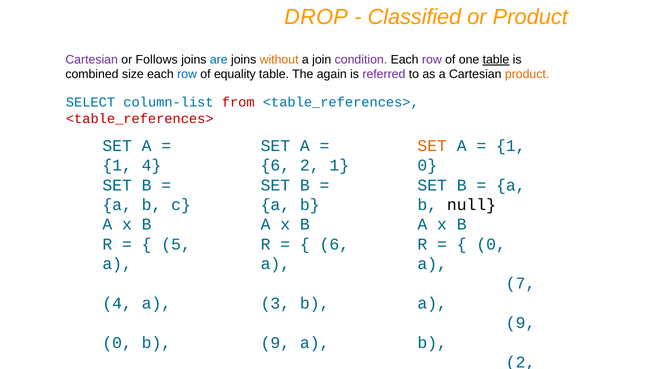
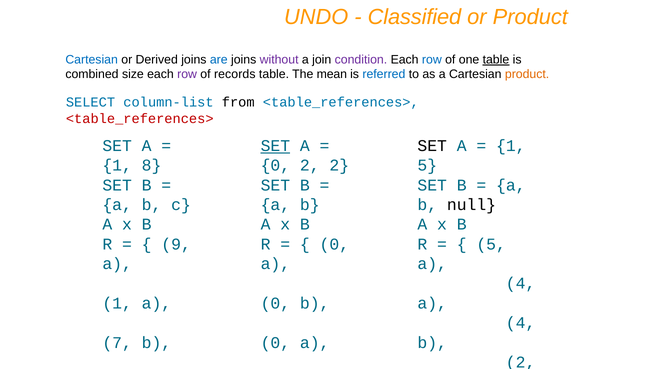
DROP: DROP -> UNDO (316, 17)
Cartesian colour: purple -> blue (92, 60)
Follows: Follows -> Derived (157, 60)
without colour: orange -> purple (279, 60)
row colour: purple -> blue (432, 60)
row colour: blue -> purple (187, 74)
equality: equality -> records (235, 74)
again: again -> mean (332, 74)
referred colour: purple -> blue (384, 74)
from colour: red -> black (238, 102)
SET underline: none -> present (275, 146)
SET colour: orange -> black (432, 146)
1 4: 4 -> 8 (152, 165)
6: 6 -> 0 (275, 165)
2 1: 1 -> 2 (339, 165)
0: 0 -> 5 (427, 165)
5: 5 -> 9 (176, 244)
6: 6 -> 0 (334, 244)
0: 0 -> 5 (491, 244)
7: 7 -> 4 (521, 283)
4: 4 -> 1 (117, 303)
3: 3 -> 0 (275, 303)
9: 9 -> 4 (521, 322)
0: 0 -> 7 (117, 342)
9: 9 -> 0 (275, 342)
